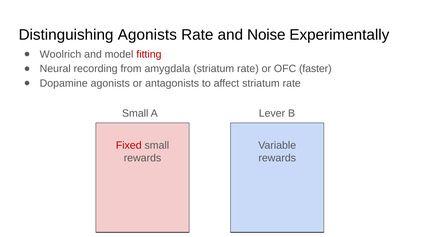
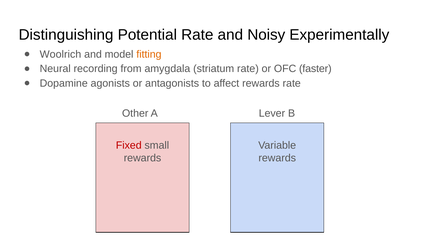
Distinguishing Agonists: Agonists -> Potential (147, 35)
Noise: Noise -> Noisy (266, 35)
fitting colour: red -> orange (149, 54)
affect striatum: striatum -> rewards (261, 84)
Small: Small -> Other (135, 114)
